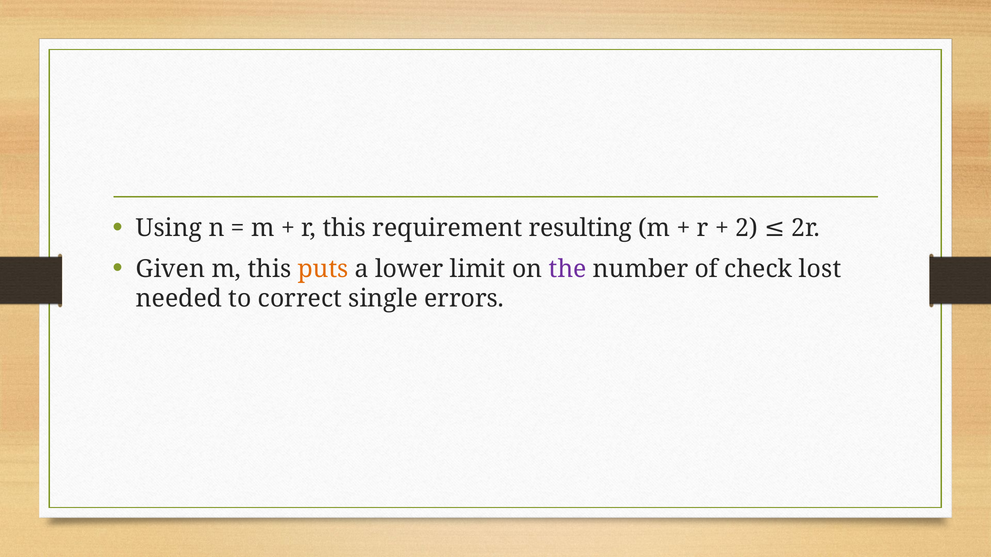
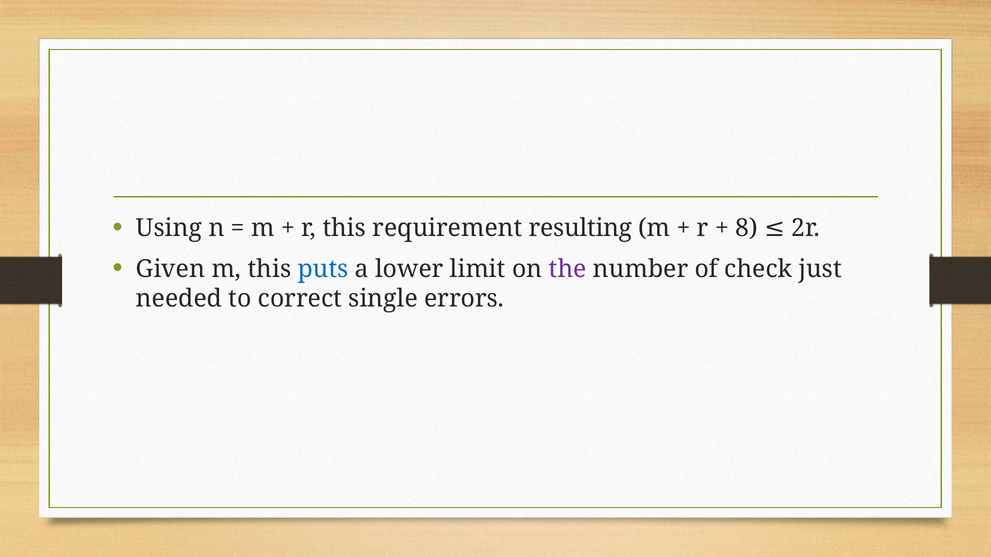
2: 2 -> 8 (747, 228)
puts colour: orange -> blue (323, 269)
lost: lost -> just (820, 269)
